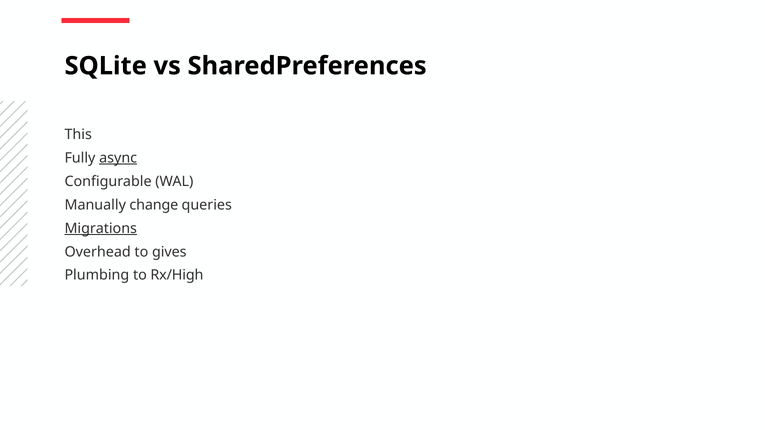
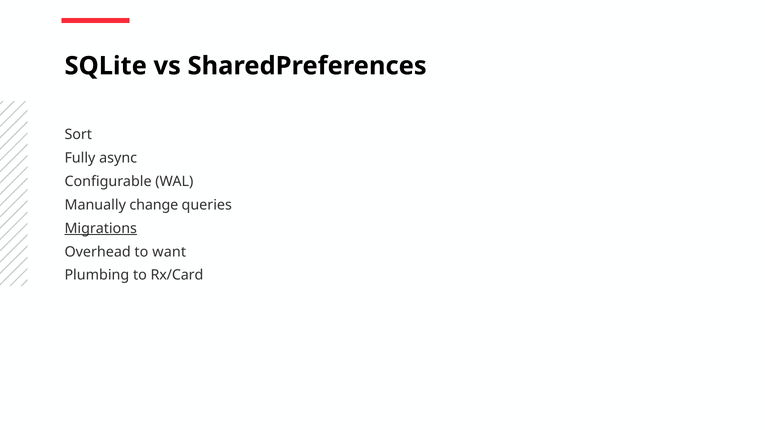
This: This -> Sort (78, 135)
async underline: present -> none (118, 158)
gives: gives -> want (169, 252)
Rx/High: Rx/High -> Rx/Card (177, 275)
